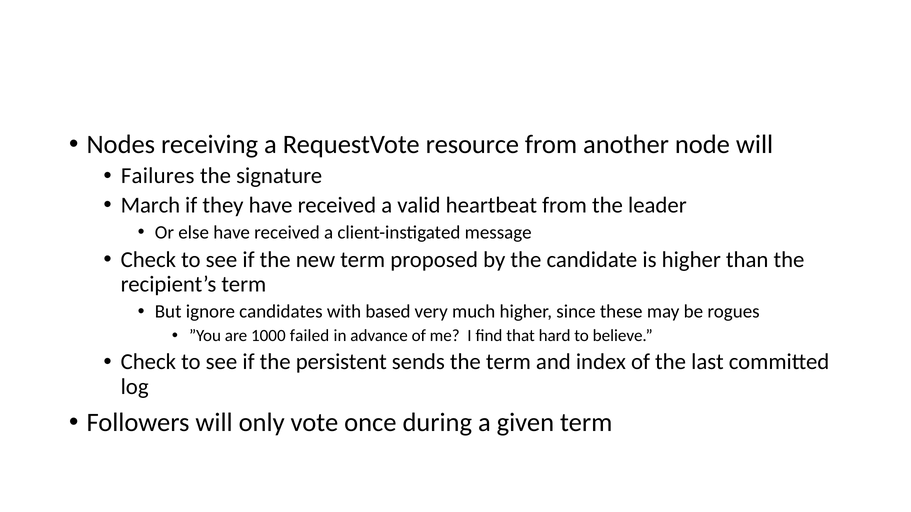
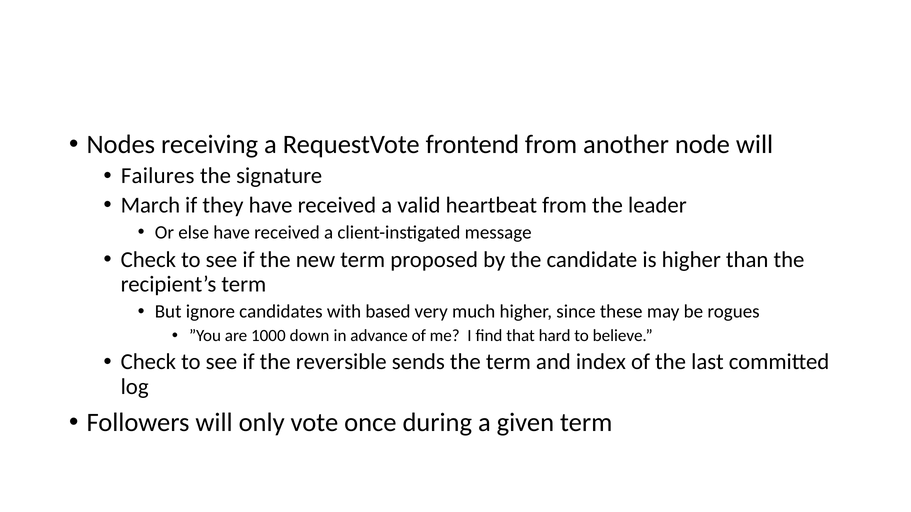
resource: resource -> frontend (472, 145)
failed: failed -> down (310, 336)
persistent: persistent -> reversible (341, 362)
